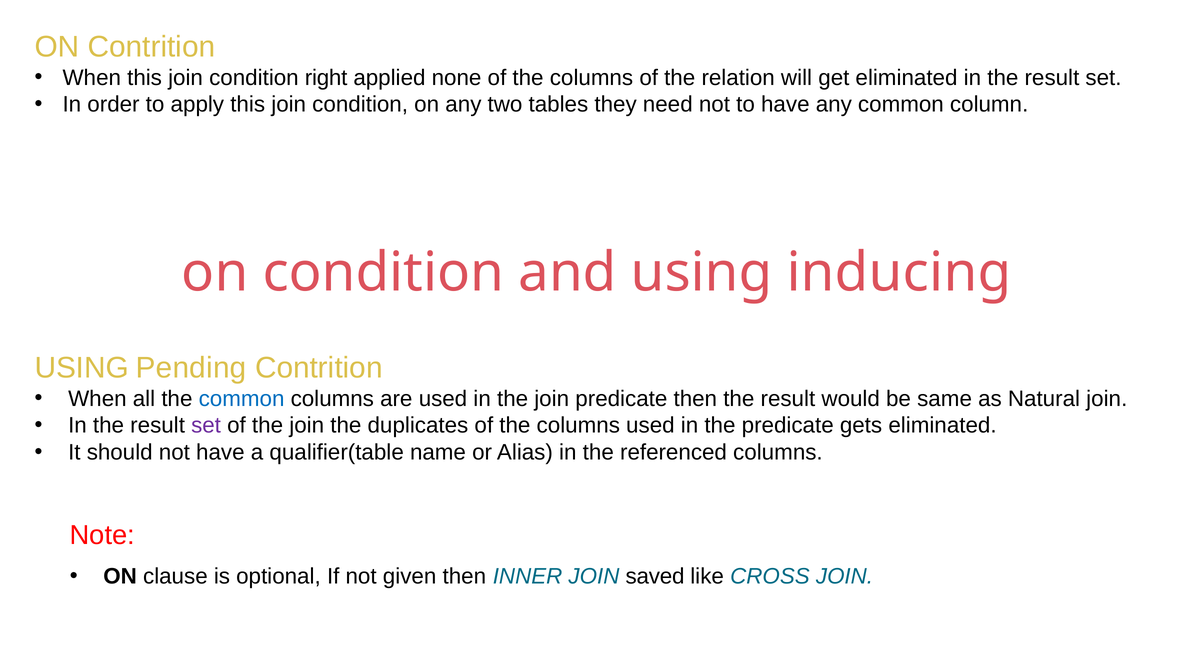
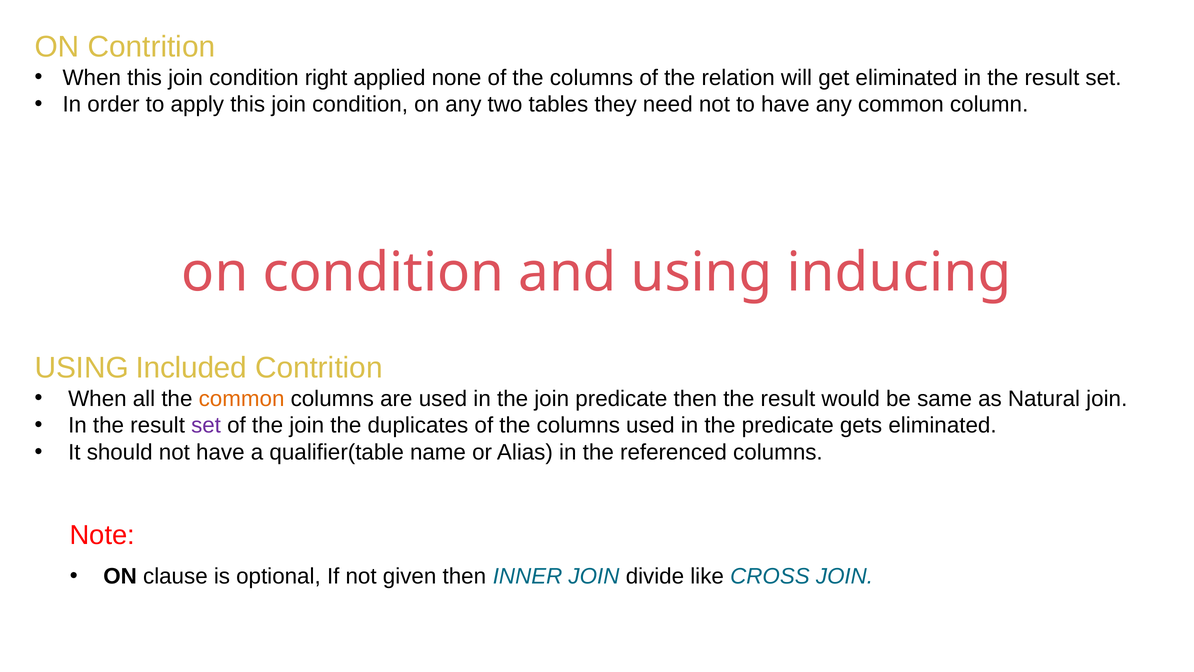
Pending: Pending -> Included (191, 368)
common colour: blue -> orange (242, 398)
saved: saved -> divide (655, 576)
